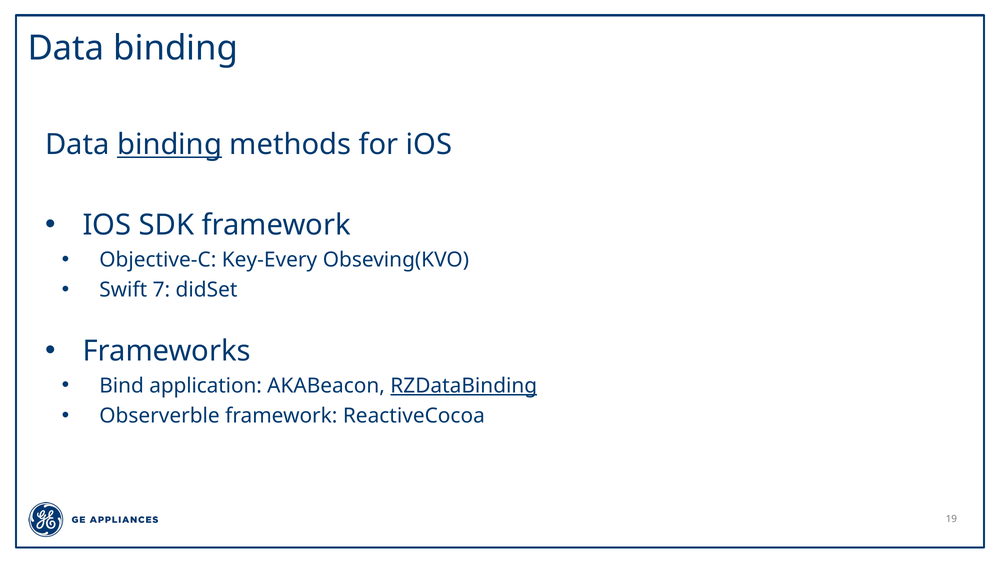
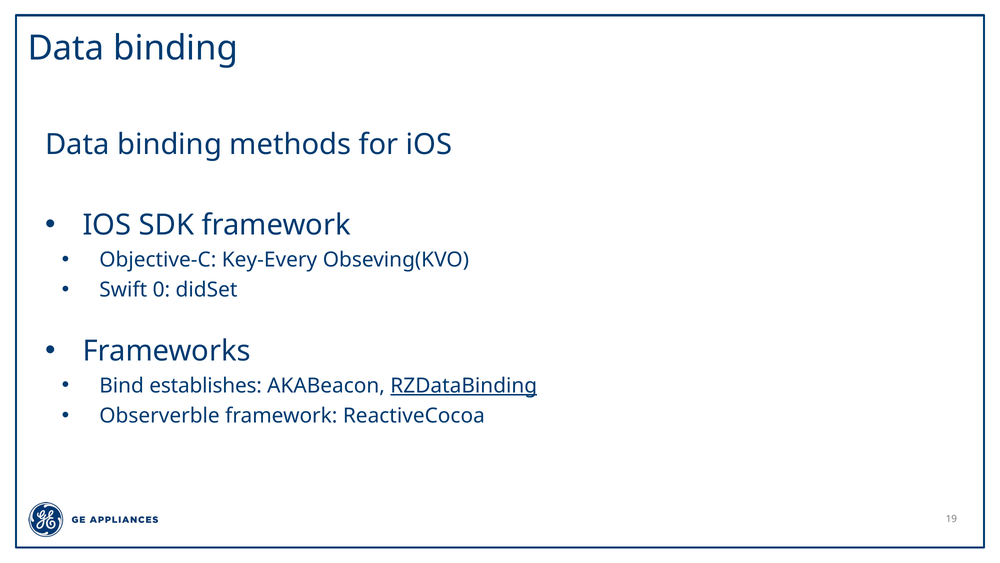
binding underline: present -> none (170, 145)
7: 7 -> 0 (161, 290)
application: application -> establishes (206, 385)
